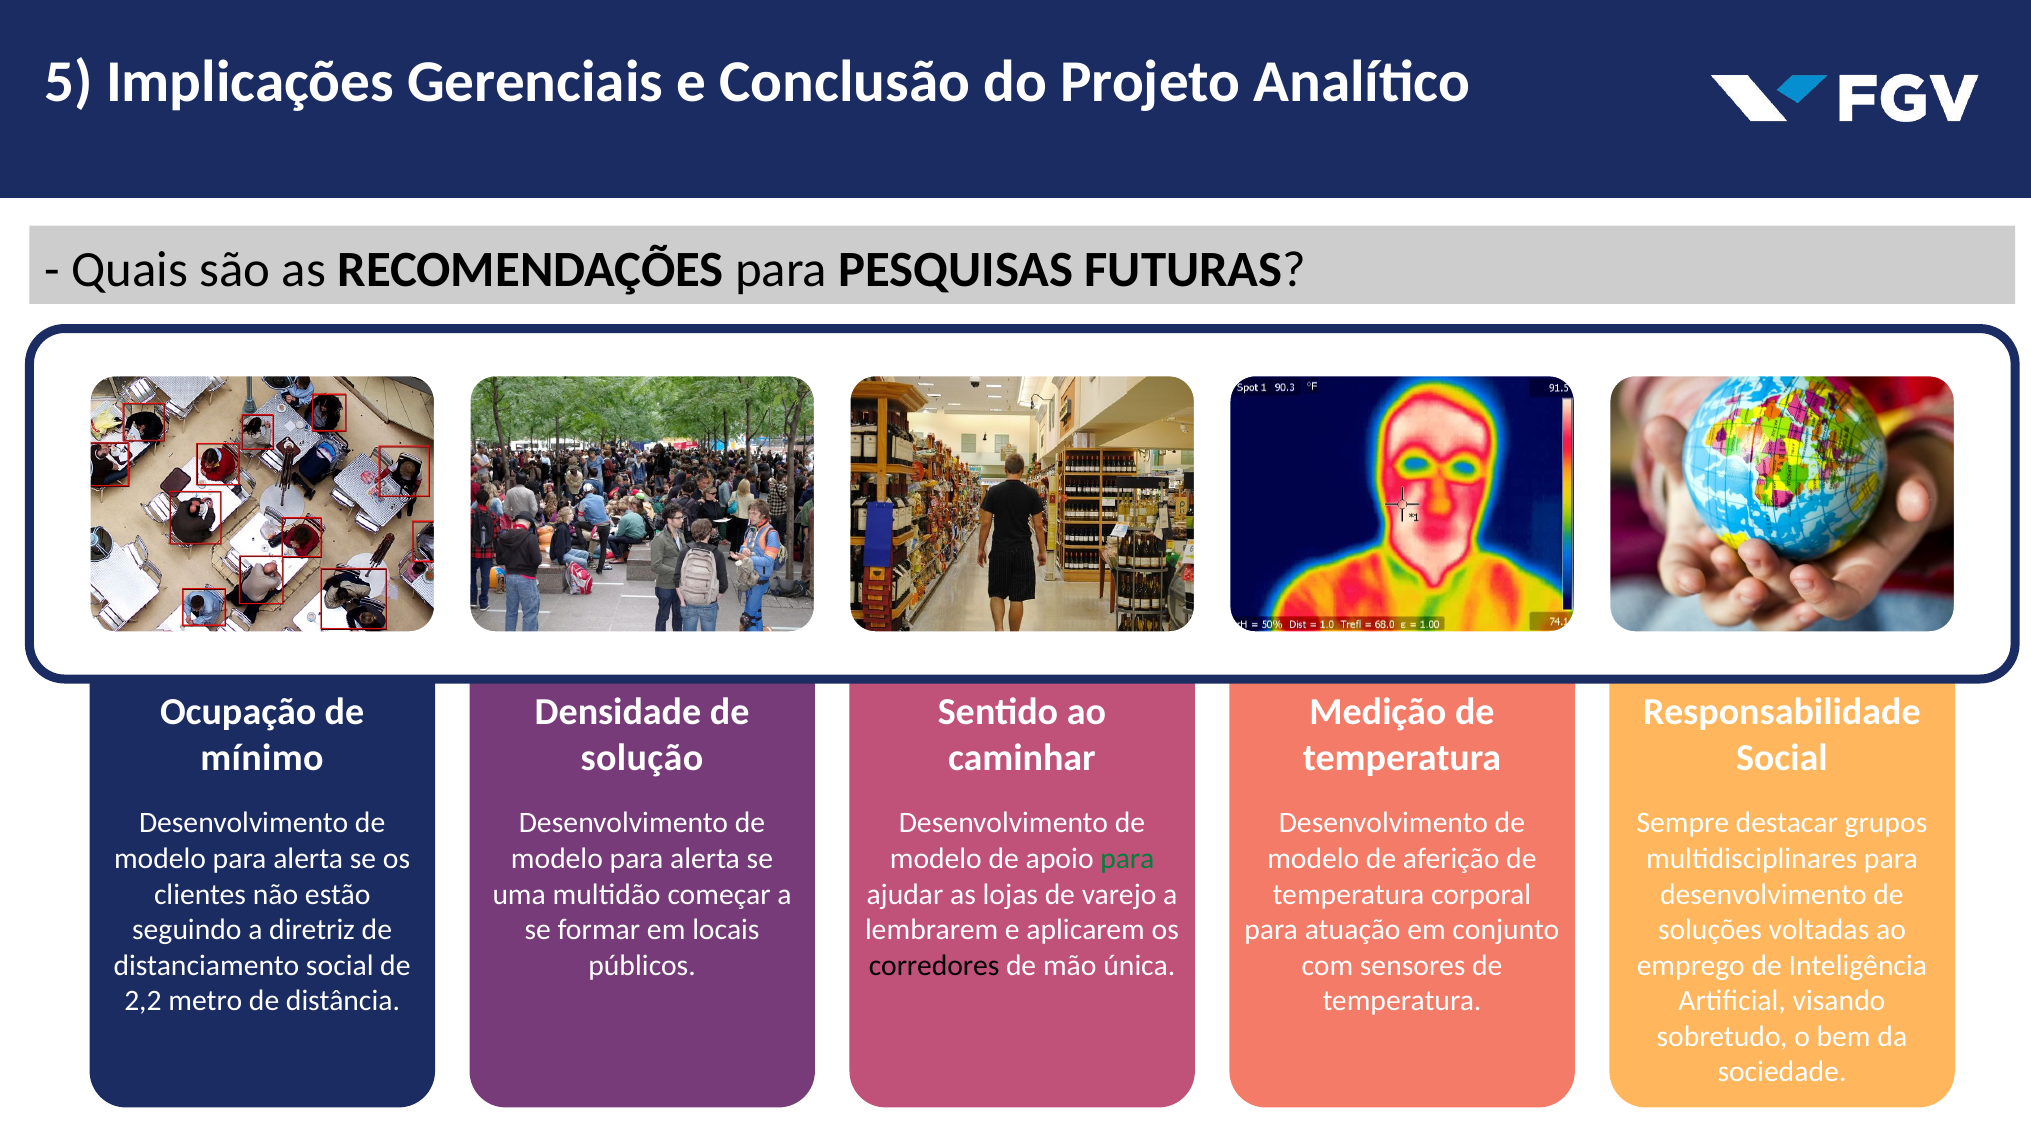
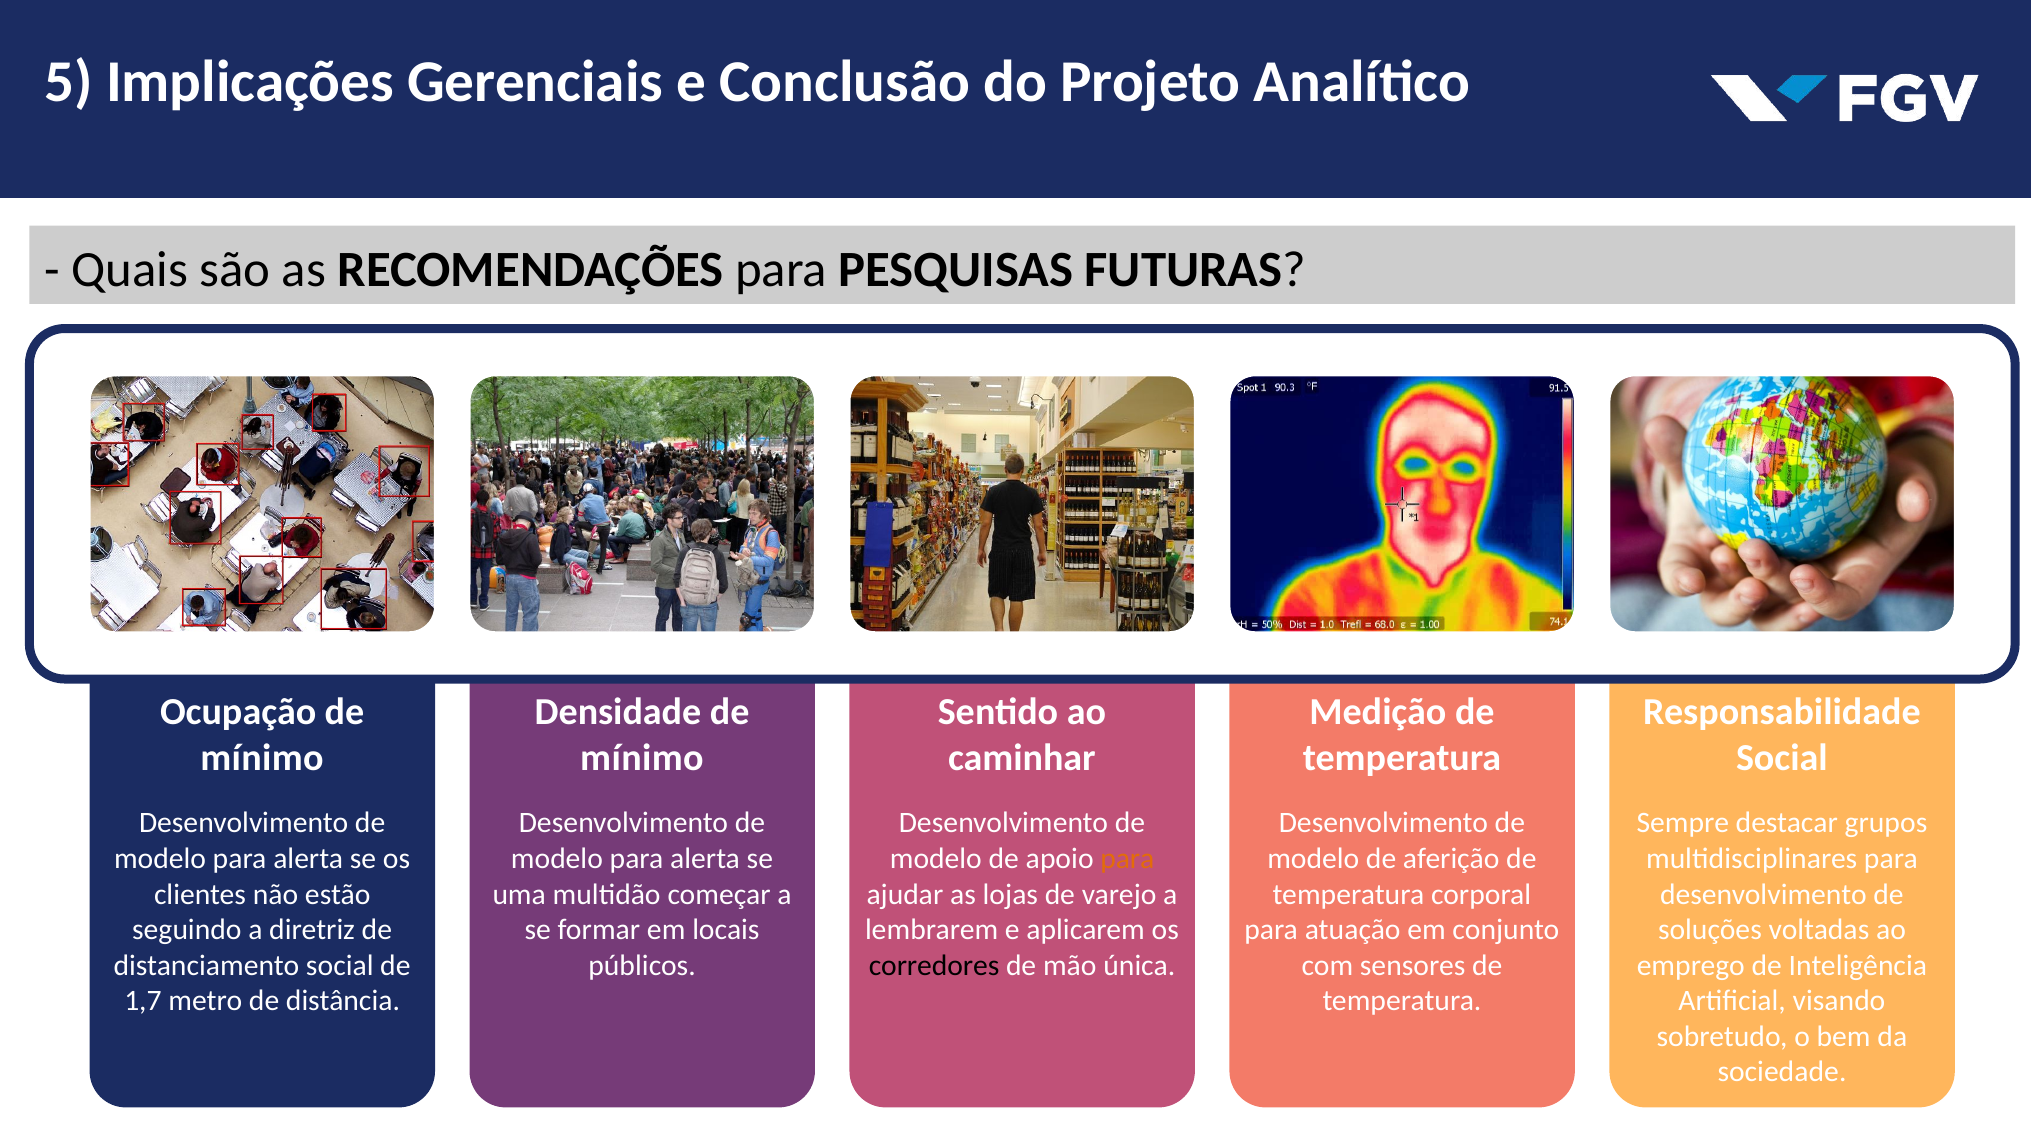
solução: solução -> mínimo (642, 758)
para colour: green -> orange (1127, 859)
2,2: 2,2 -> 1,7 (143, 1001)
